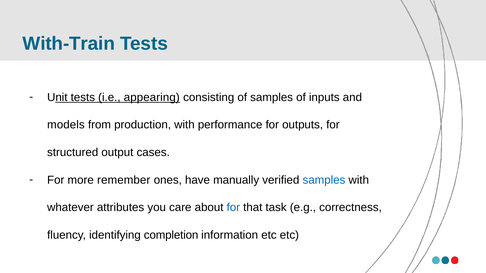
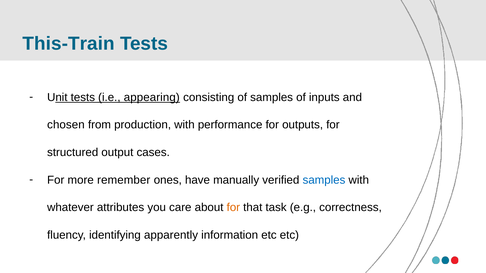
With-Train: With-Train -> This-Train (69, 44)
models: models -> chosen (66, 125)
for colour: blue -> orange (233, 208)
completion: completion -> apparently (171, 235)
